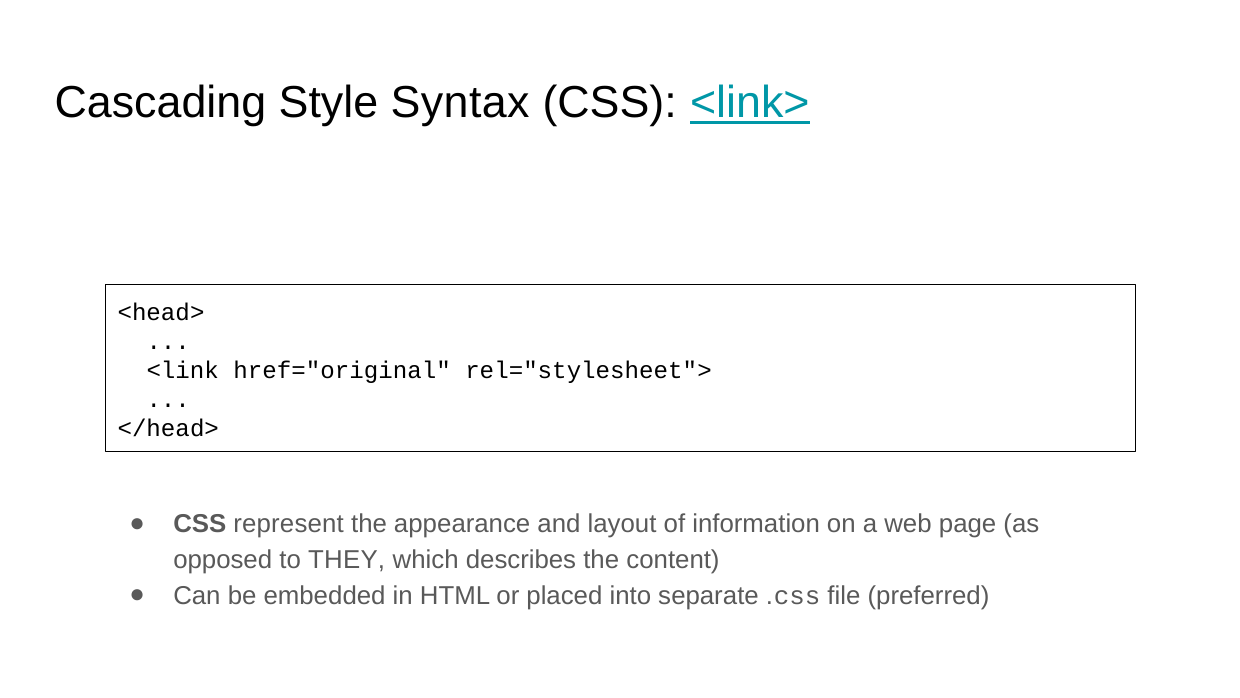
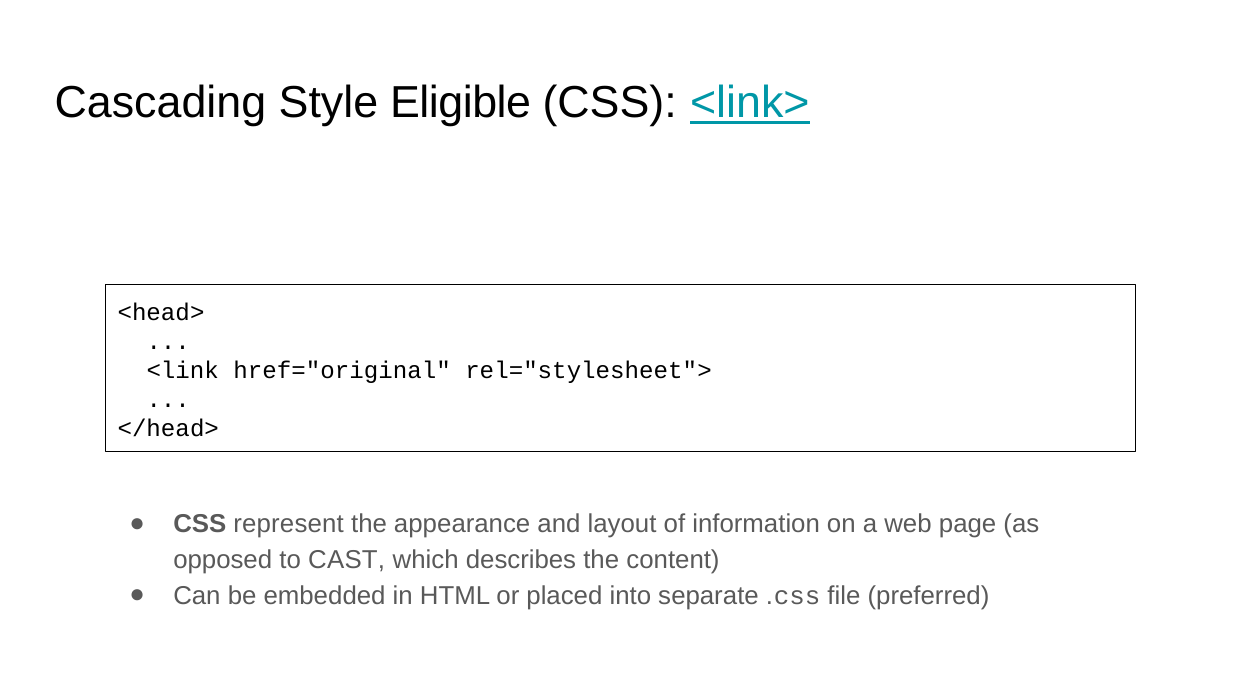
Syntax: Syntax -> Eligible (461, 103)
THEY: THEY -> CAST (347, 560)
